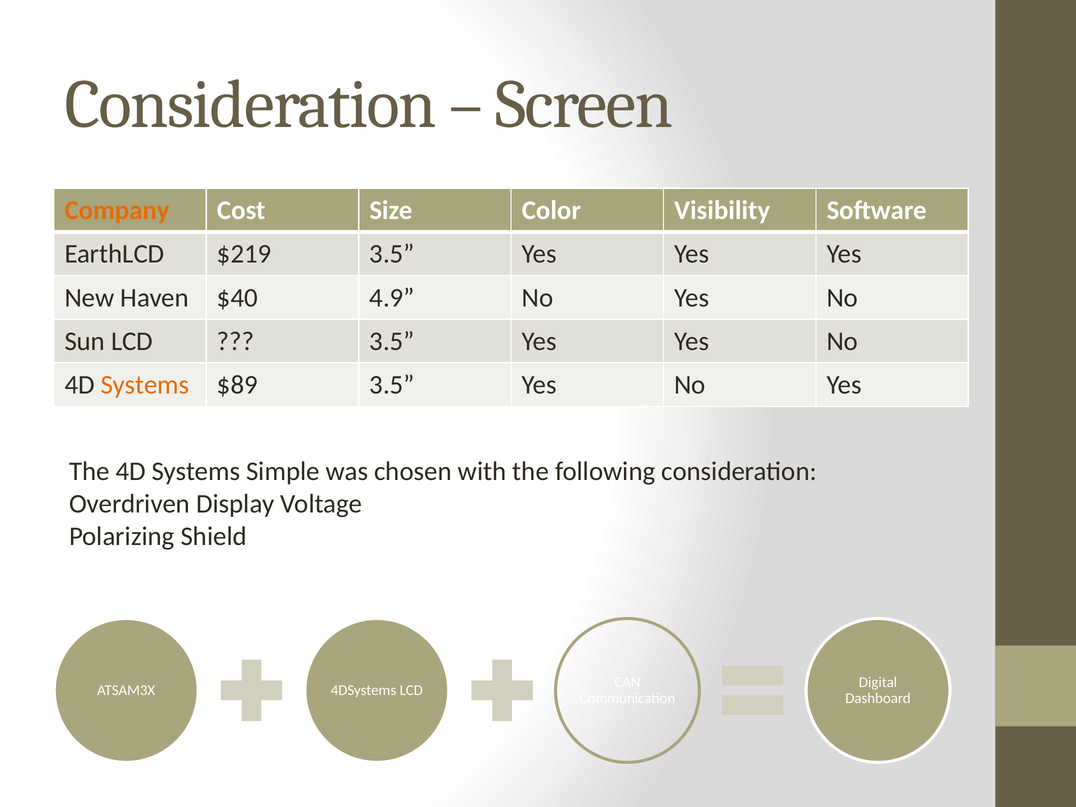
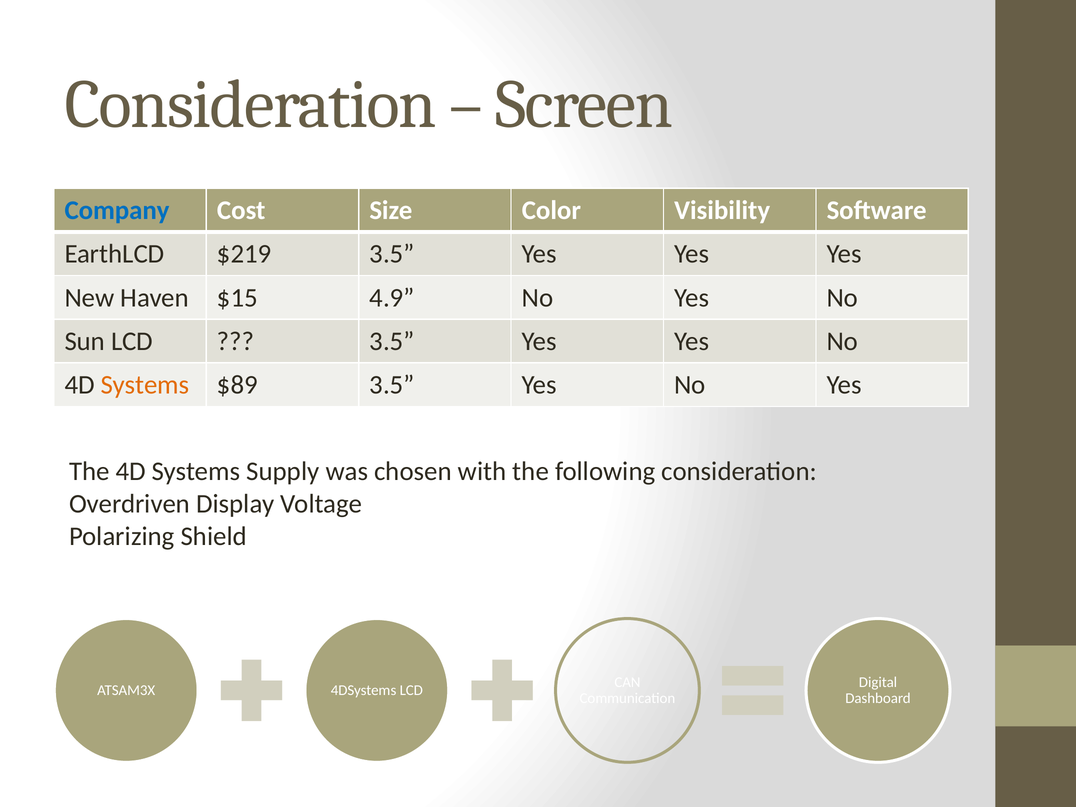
Company colour: orange -> blue (117, 210)
$40: $40 -> $15 (237, 298)
Simple: Simple -> Supply (283, 472)
